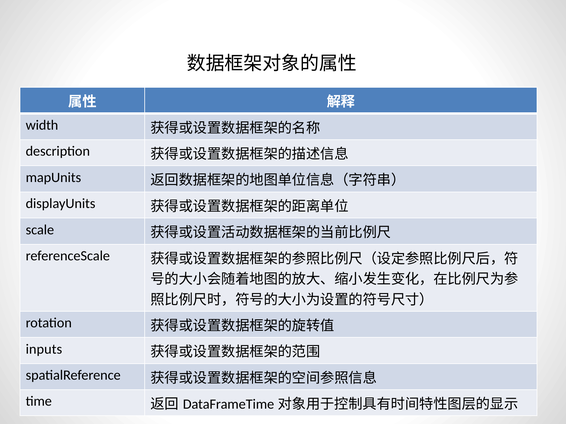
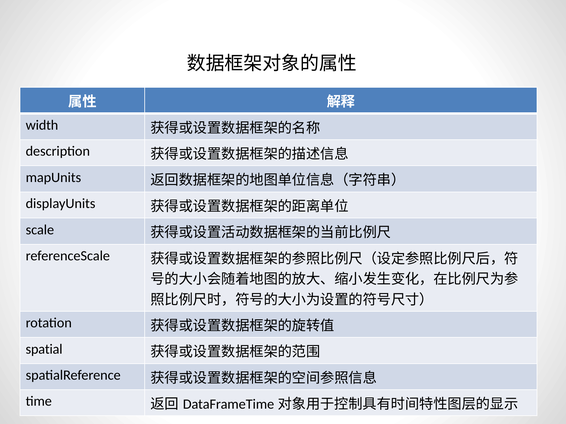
inputs: inputs -> spatial (44, 349)
